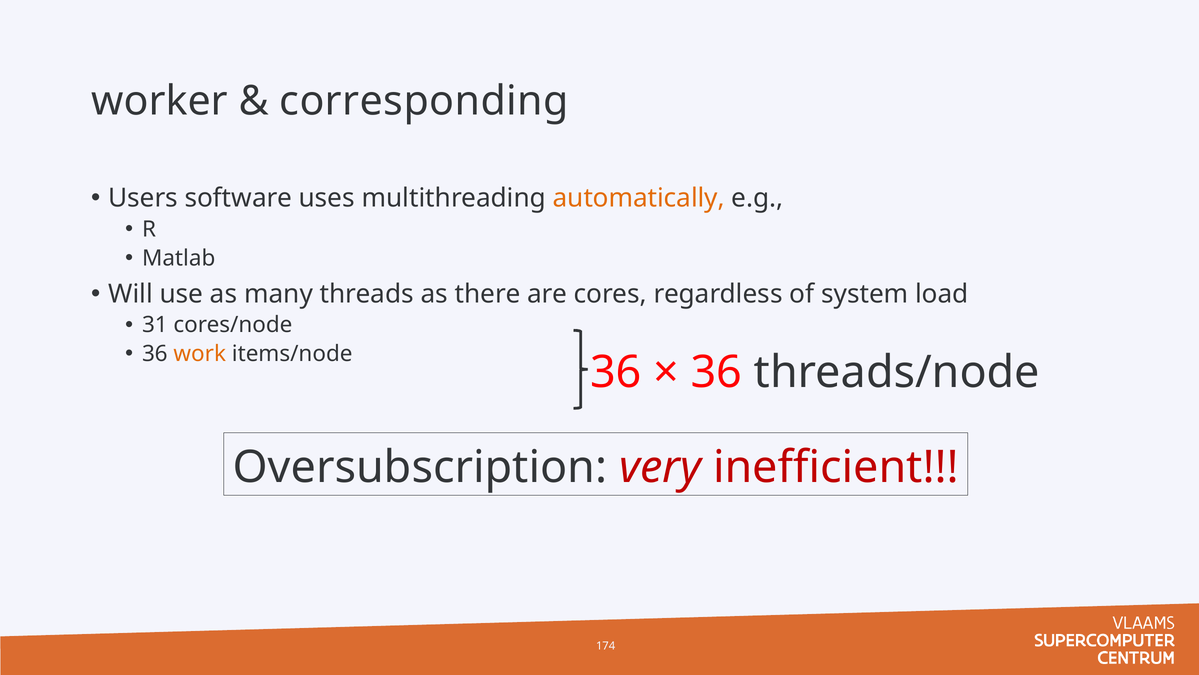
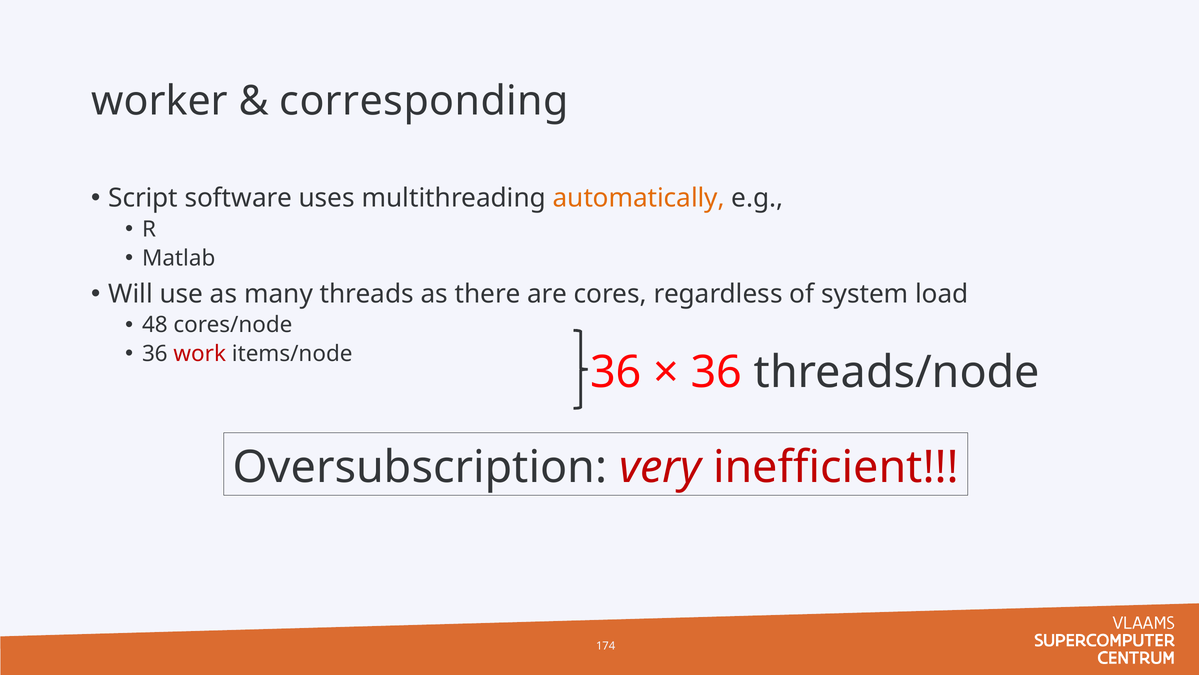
Users: Users -> Script (143, 198)
31: 31 -> 48 (155, 325)
work colour: orange -> red (200, 354)
